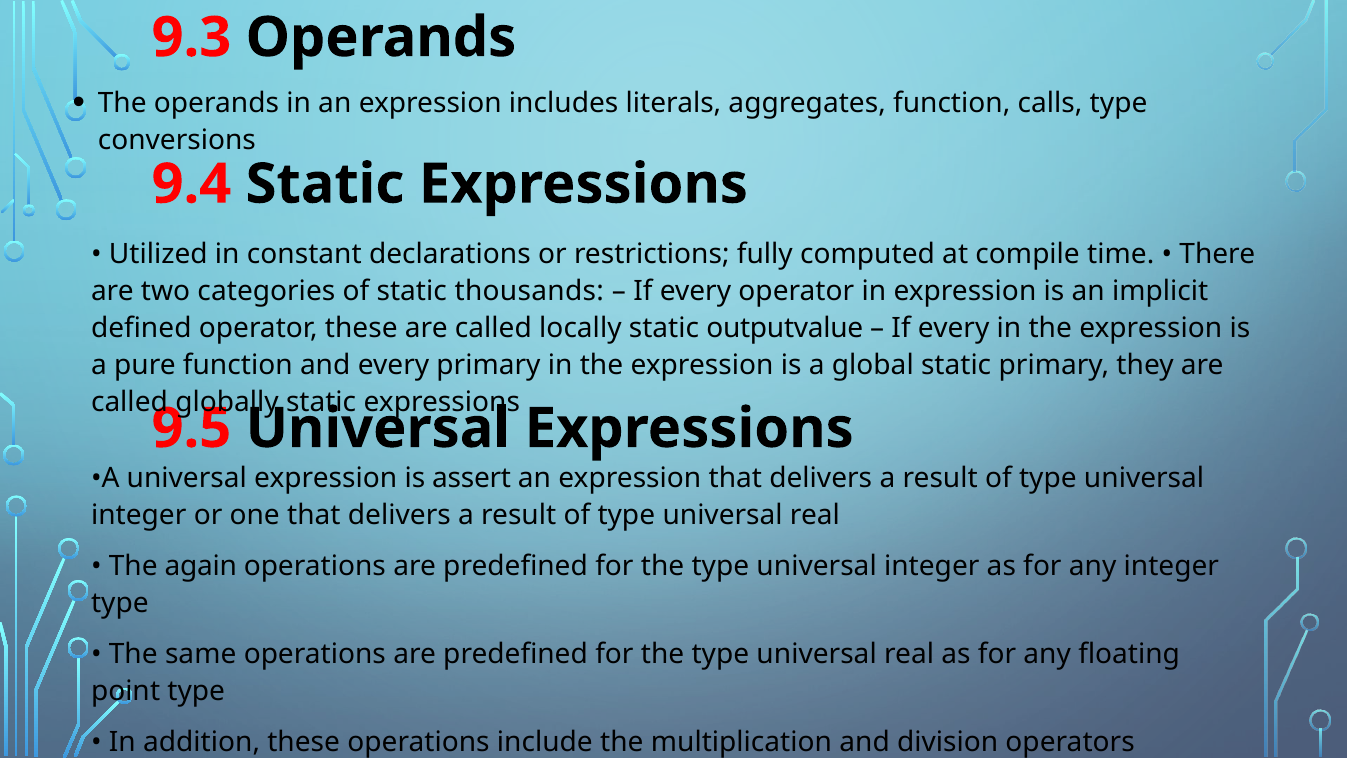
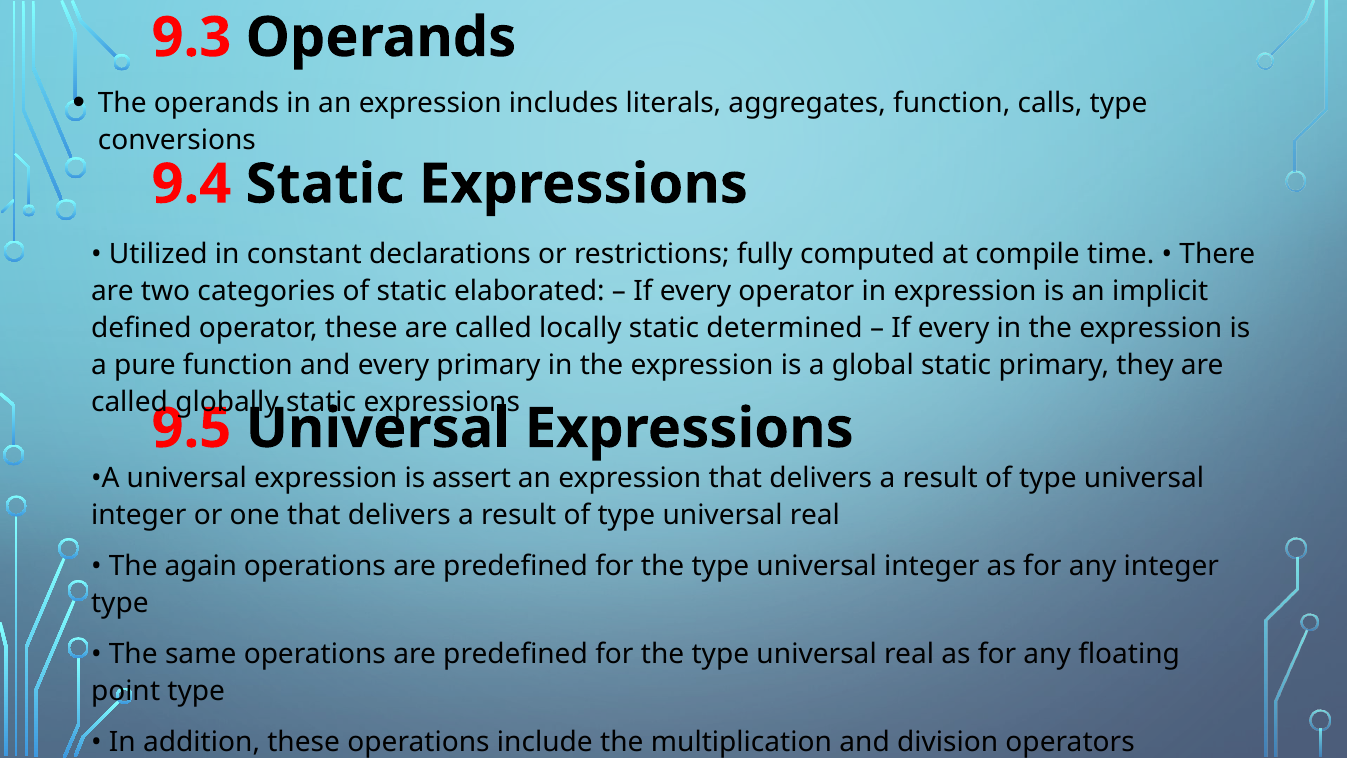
thousands: thousands -> elaborated (529, 291)
outputvalue: outputvalue -> determined (785, 328)
